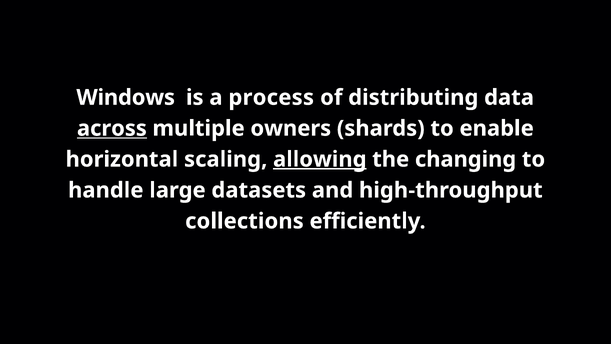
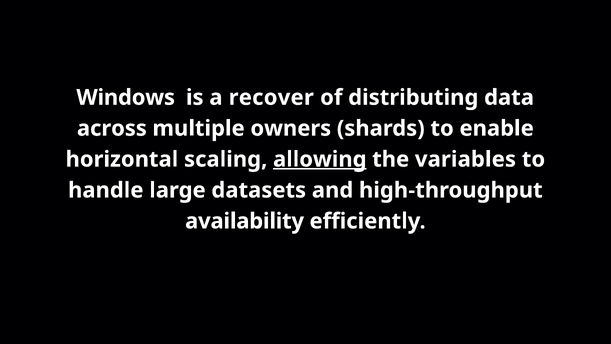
process: process -> recover (271, 97)
across underline: present -> none (112, 128)
changing: changing -> variables (465, 159)
collections: collections -> availability (245, 221)
